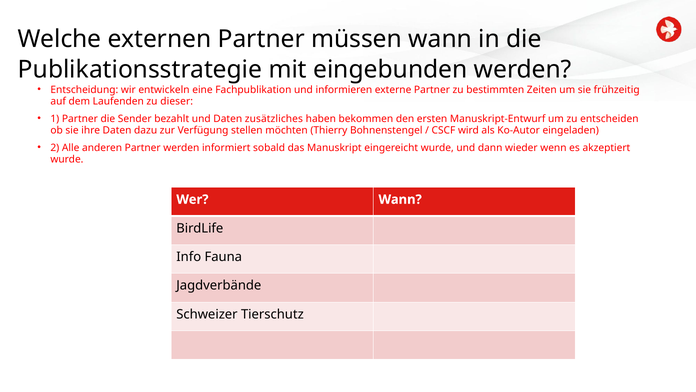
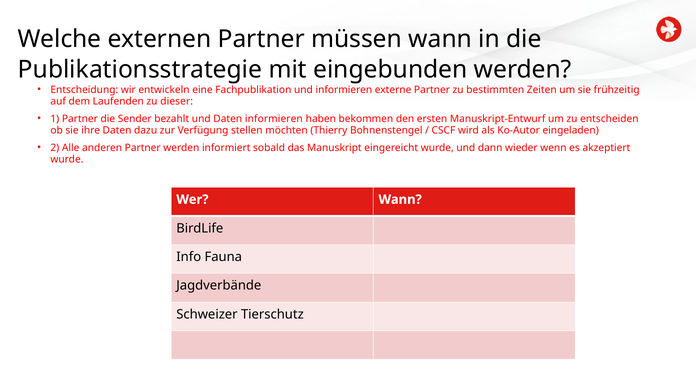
Daten zusätzliches: zusätzliches -> informieren (274, 119)
